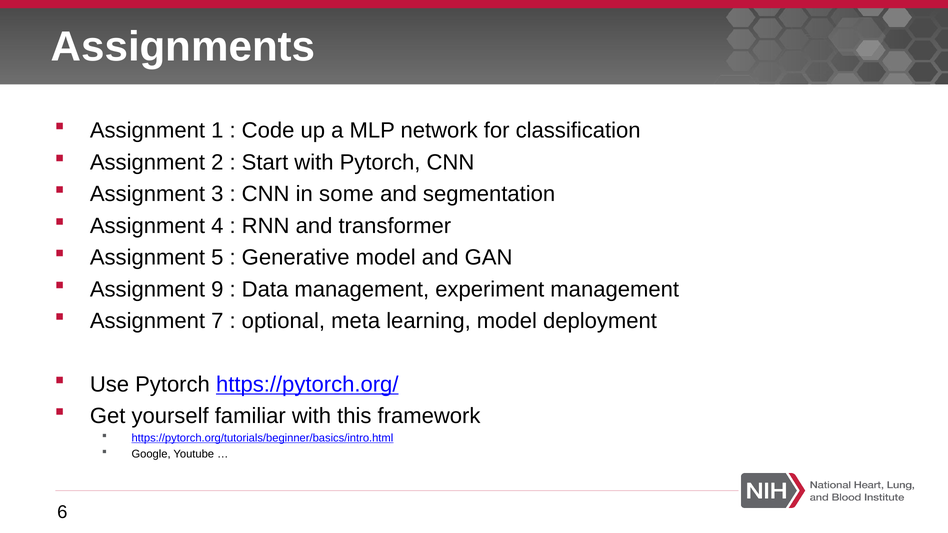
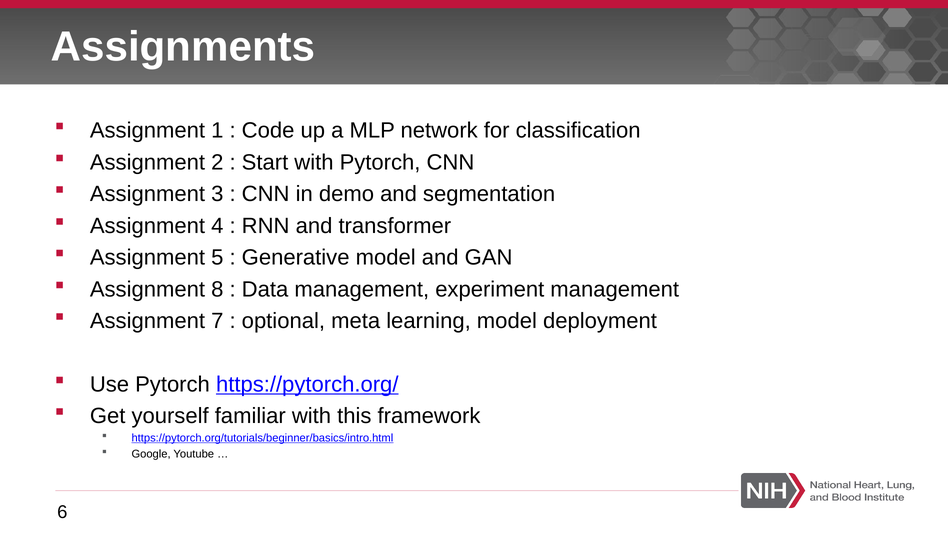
some: some -> demo (346, 194)
9: 9 -> 8 (217, 289)
